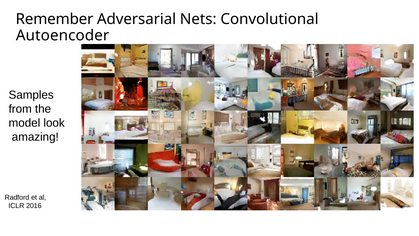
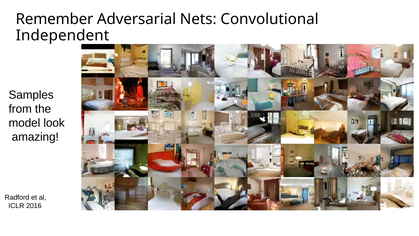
Autoencoder: Autoencoder -> Independent (63, 36)
